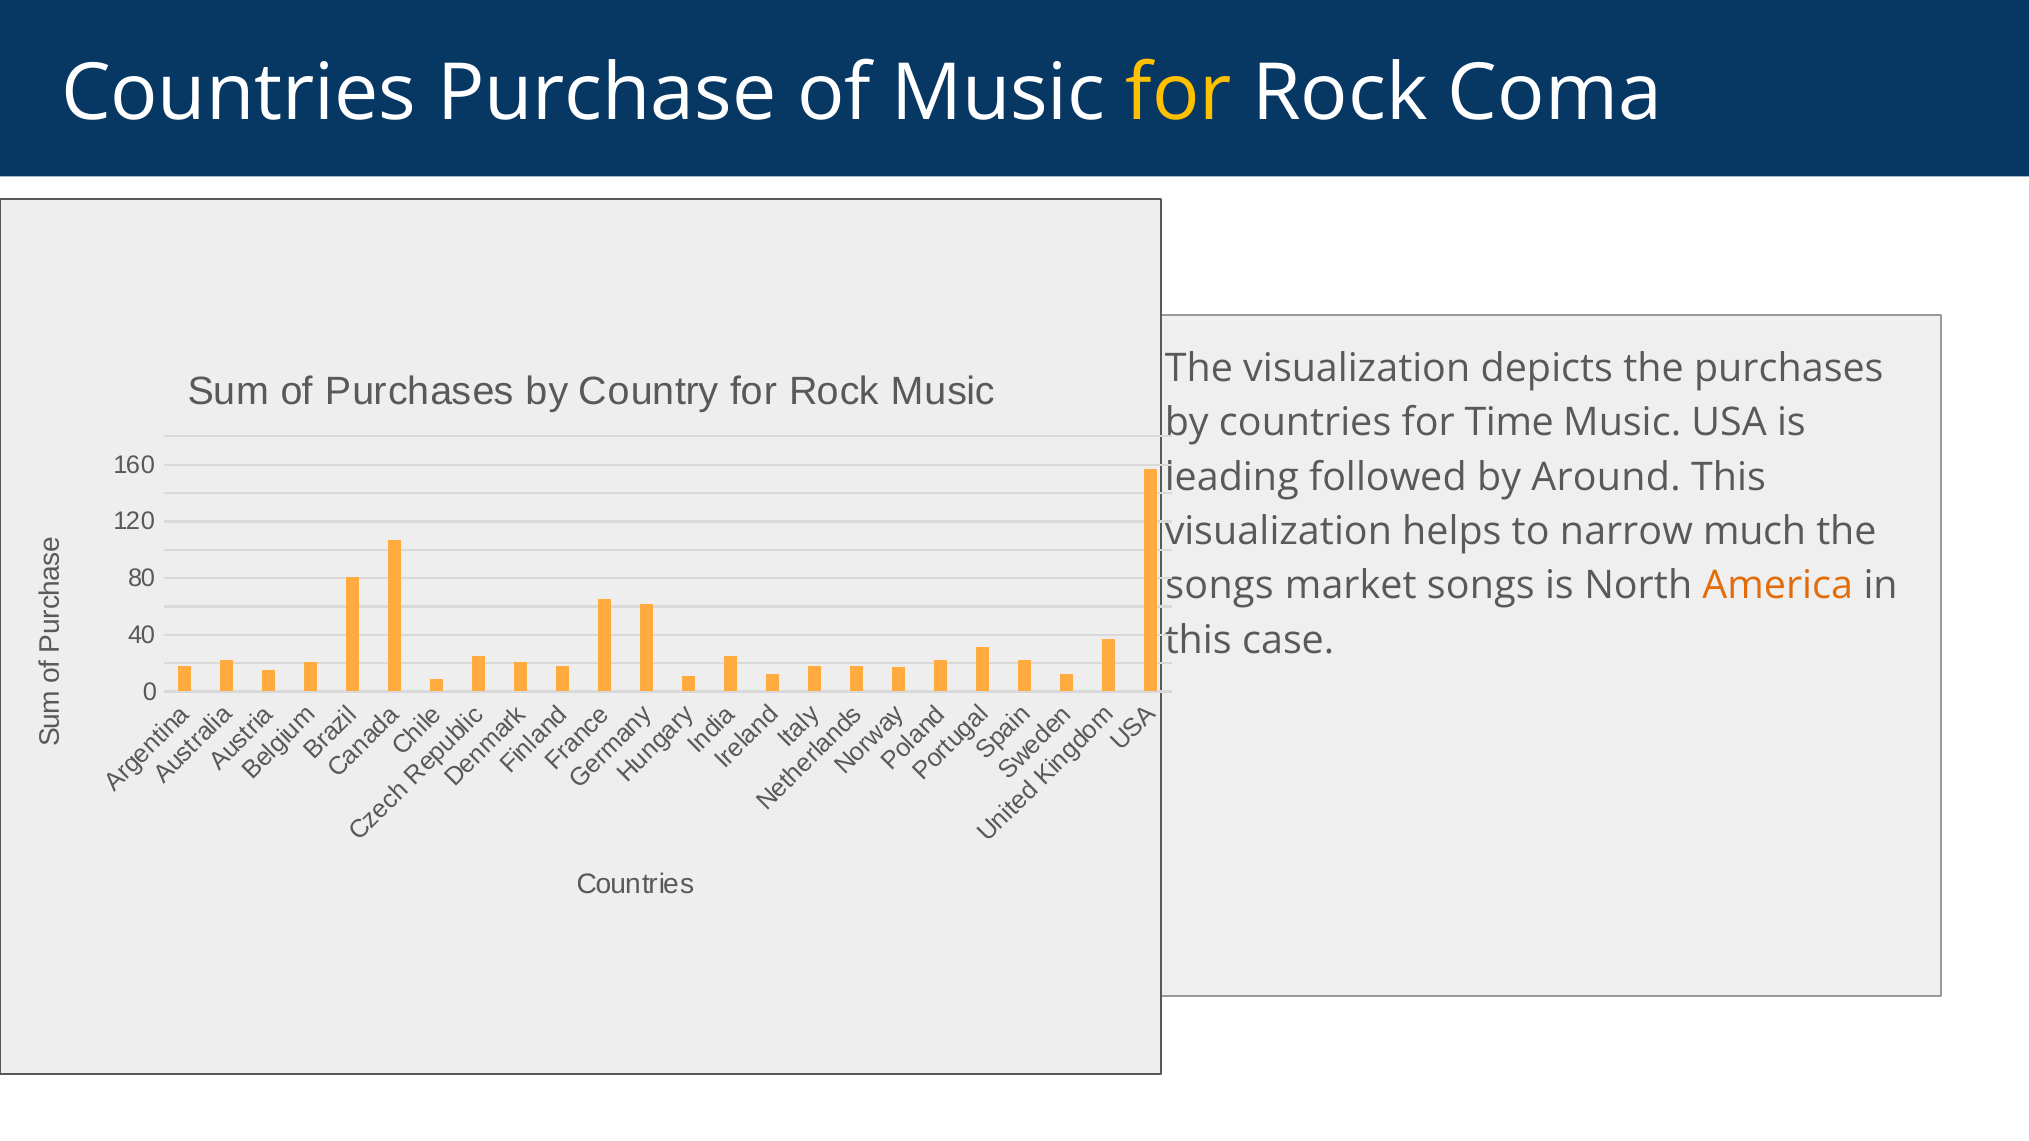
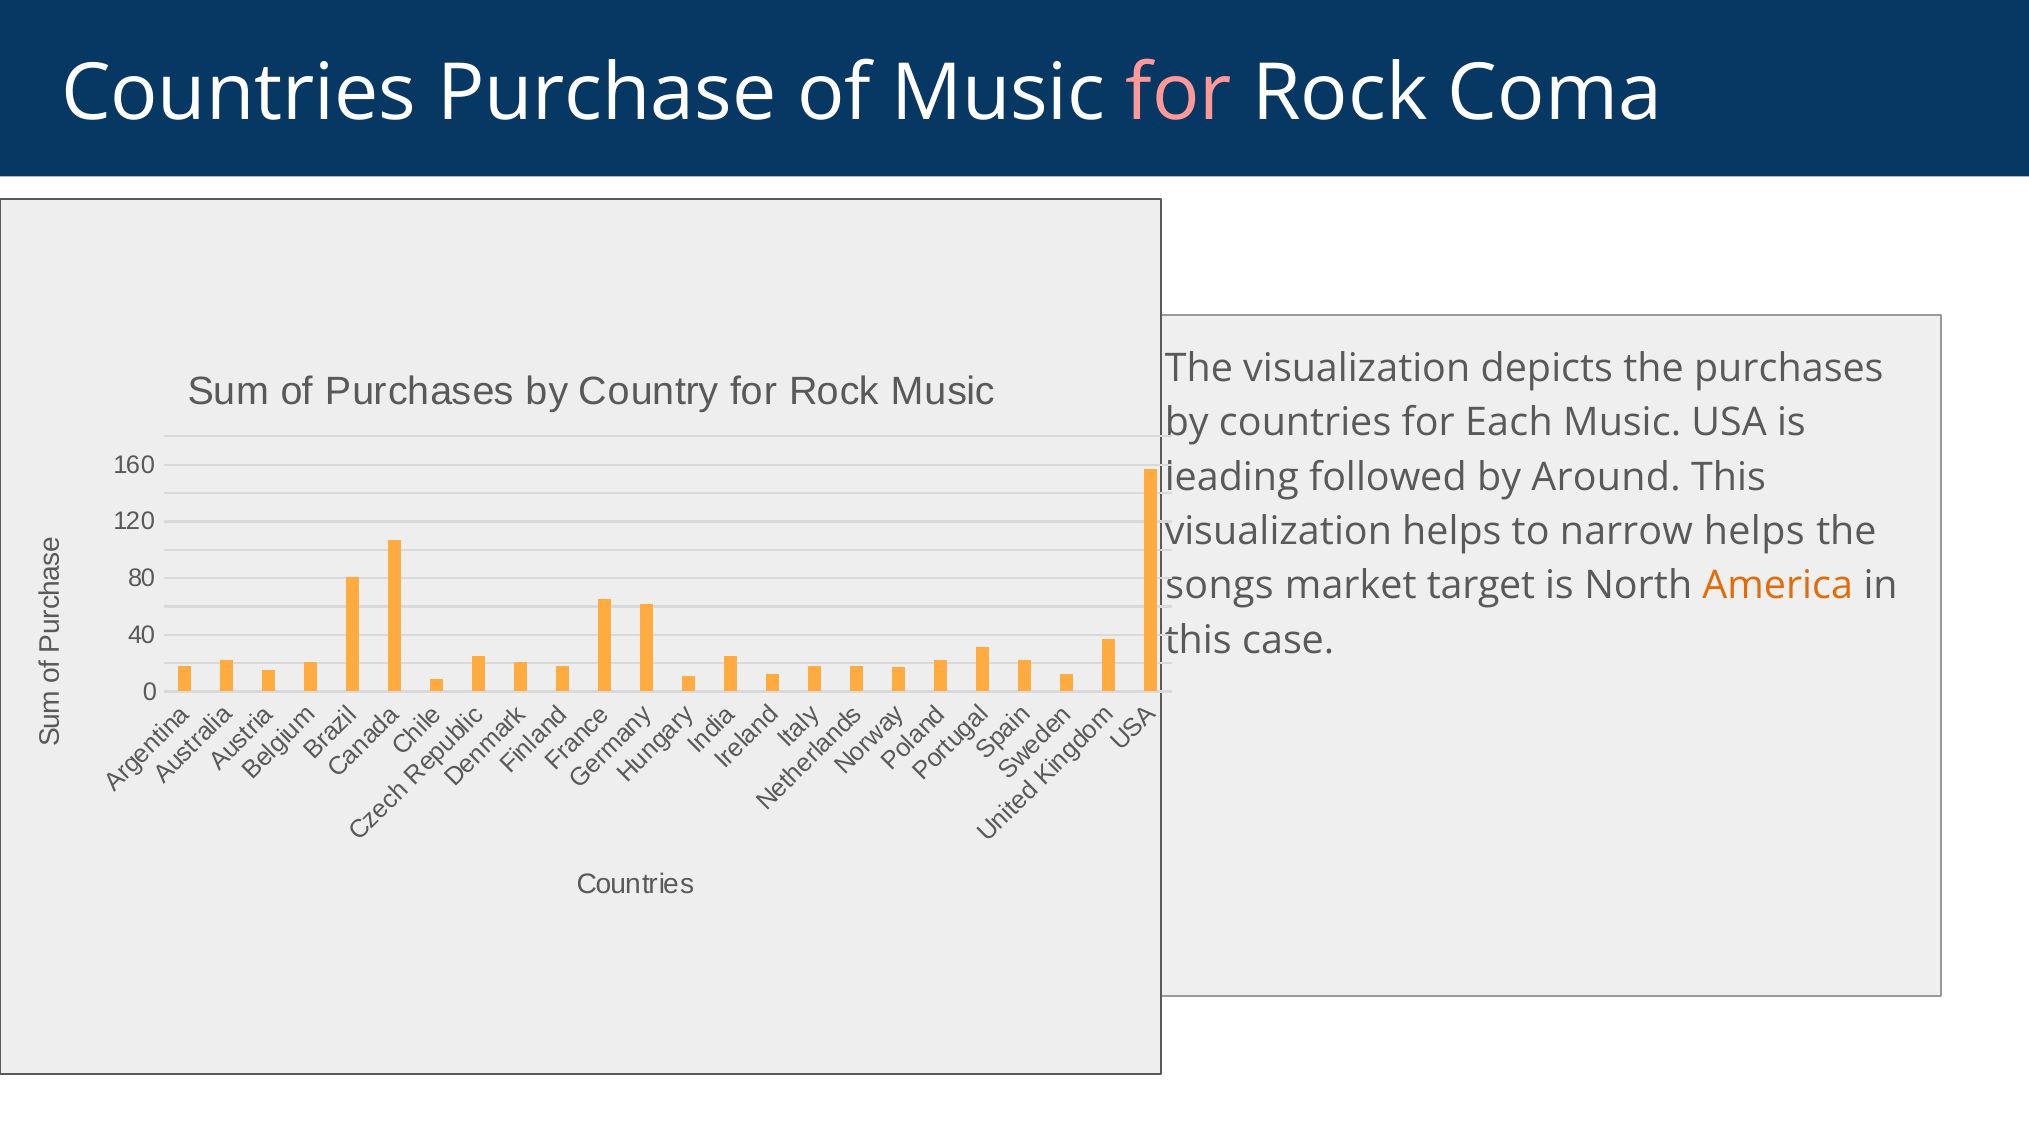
for colour: yellow -> pink (1179, 94)
Time: Time -> Each (1509, 423)
narrow much: much -> helps (1754, 532)
market songs: songs -> target (1481, 586)
